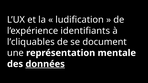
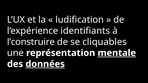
l’cliquables: l’cliquables -> l’construire (31, 42)
document: document -> cliquables (105, 42)
mentale underline: none -> present (117, 53)
